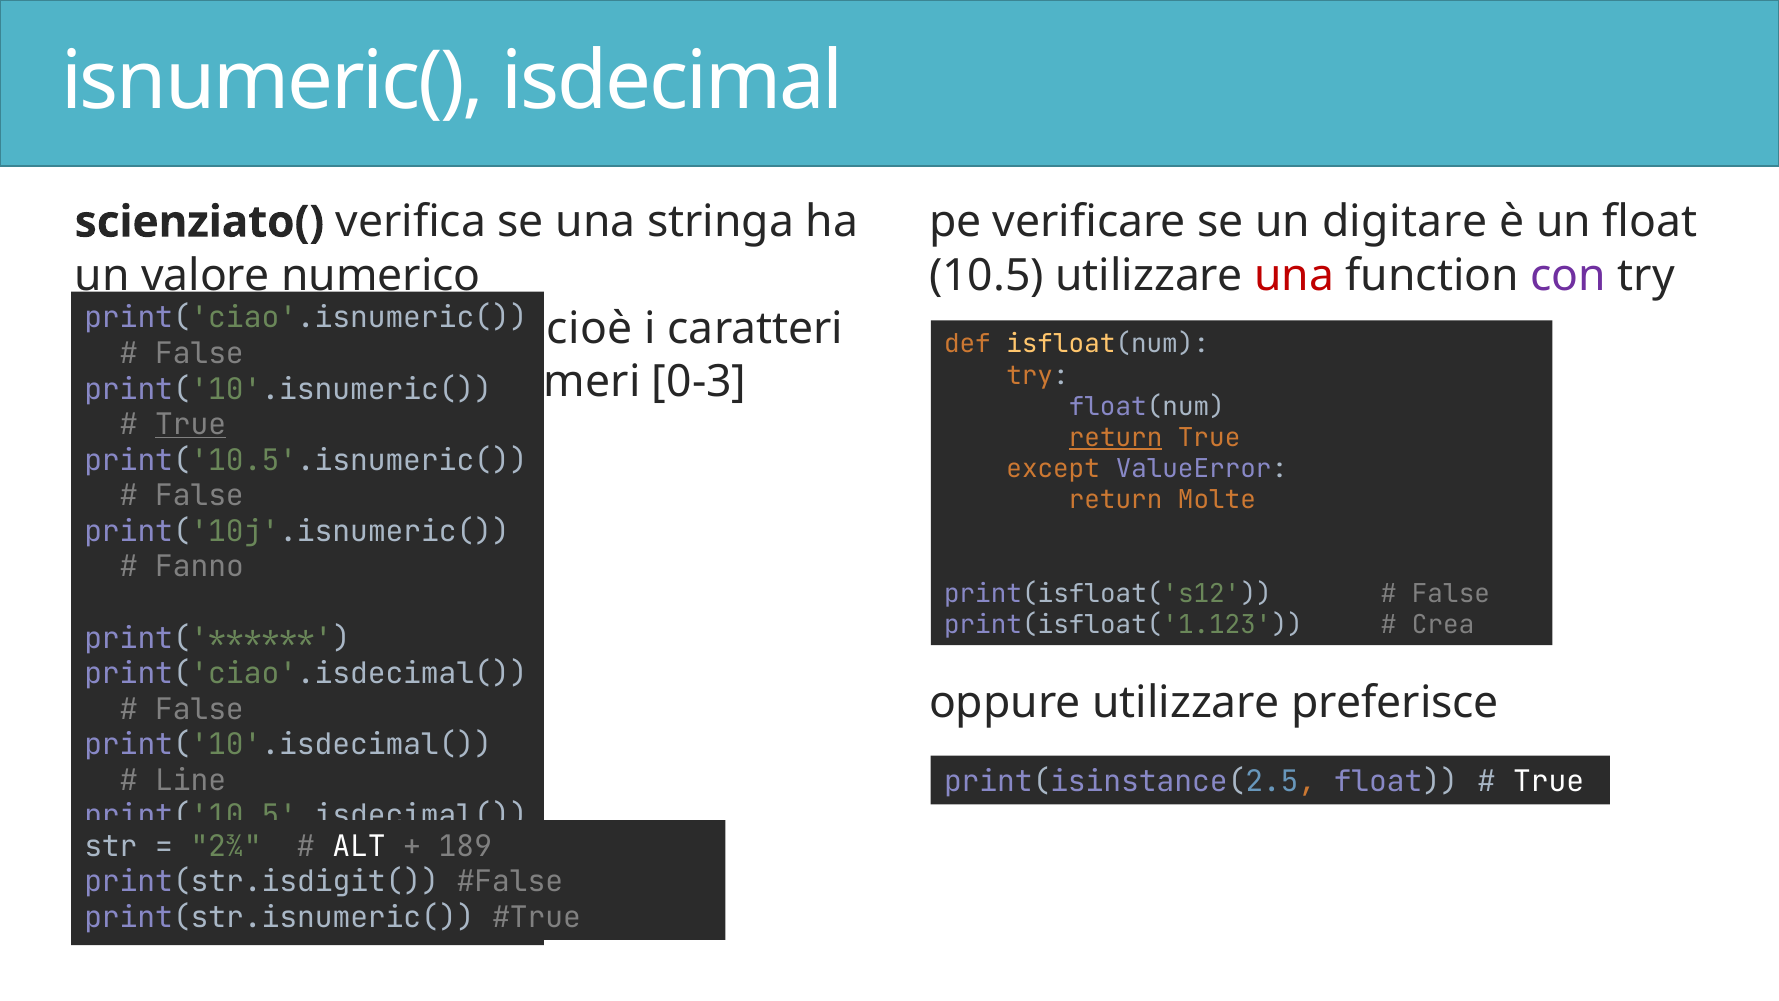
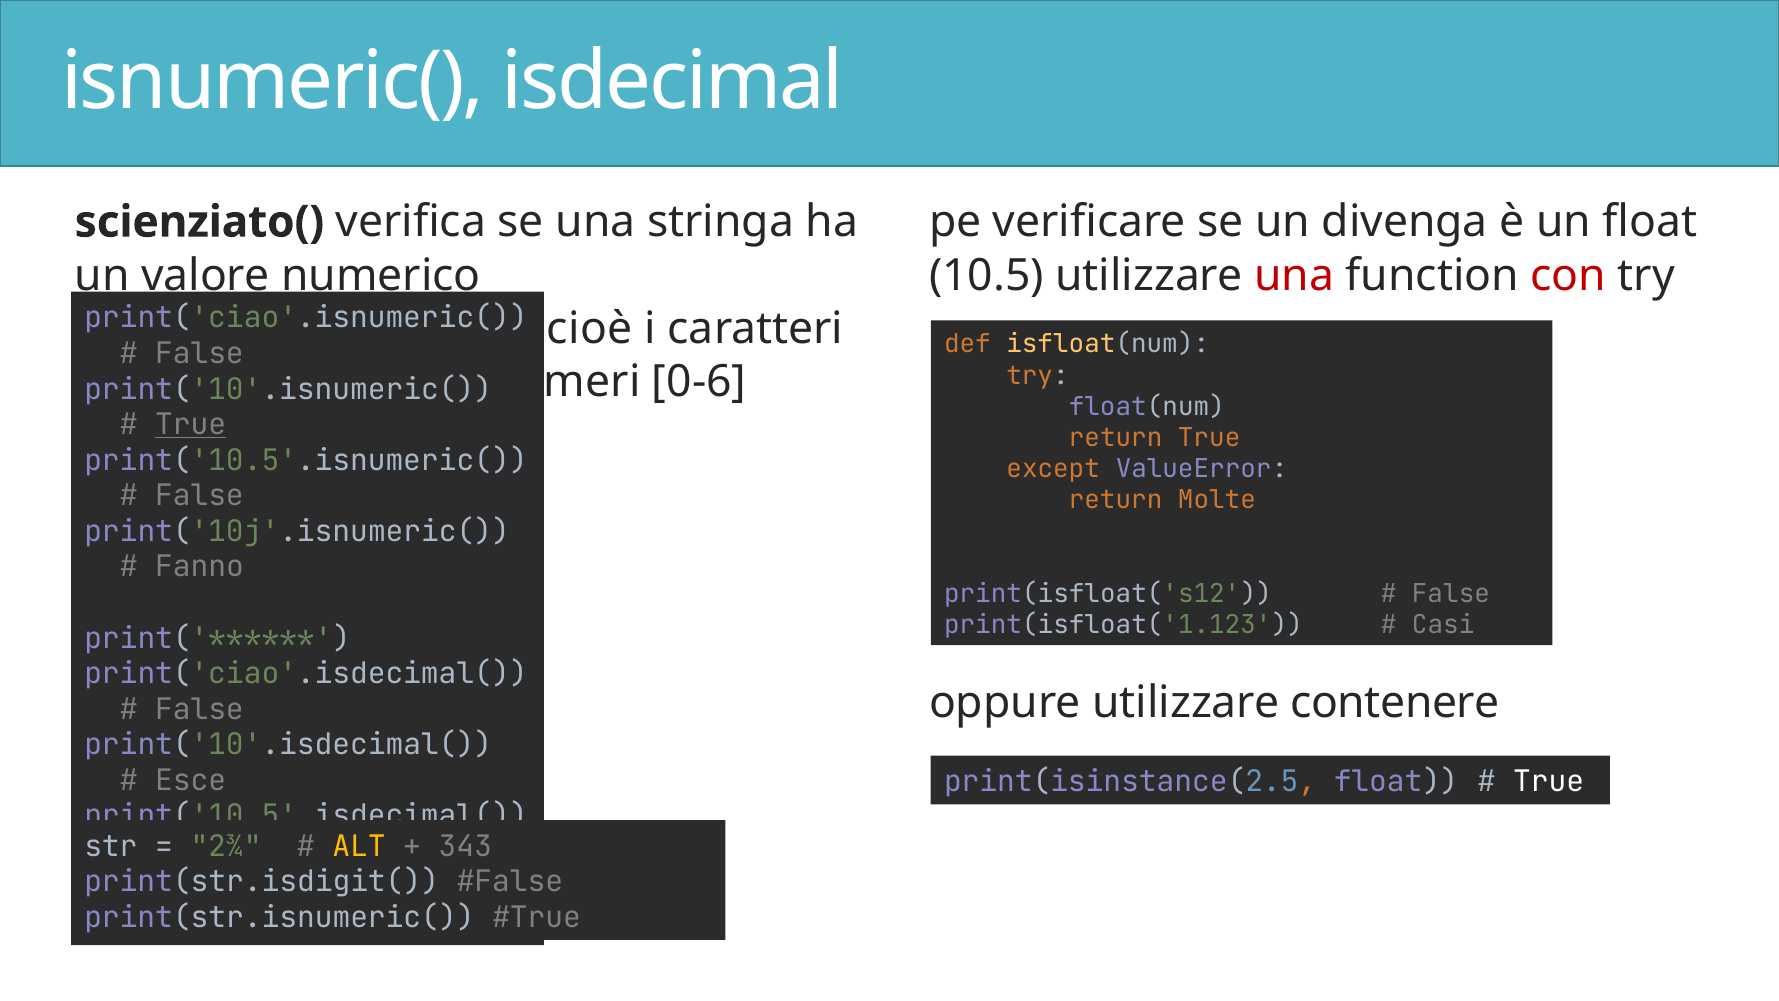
digitare: digitare -> divenga (1405, 222)
con colour: purple -> red (1568, 275)
0-3: 0-3 -> 0-6 (699, 382)
return underline: present -> none (1116, 438)
Crea: Crea -> Casi (1443, 625)
preferisce: preferisce -> contenere (1395, 702)
Line: Line -> Esce (191, 780)
ALT colour: white -> yellow (359, 846)
189: 189 -> 343 (465, 846)
